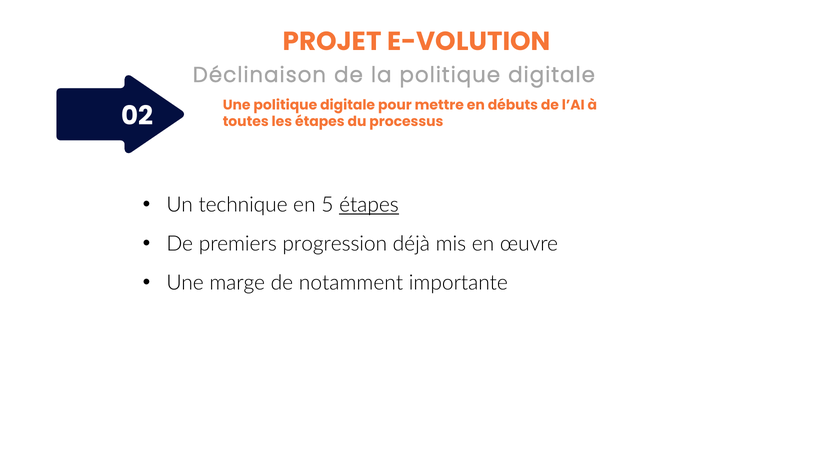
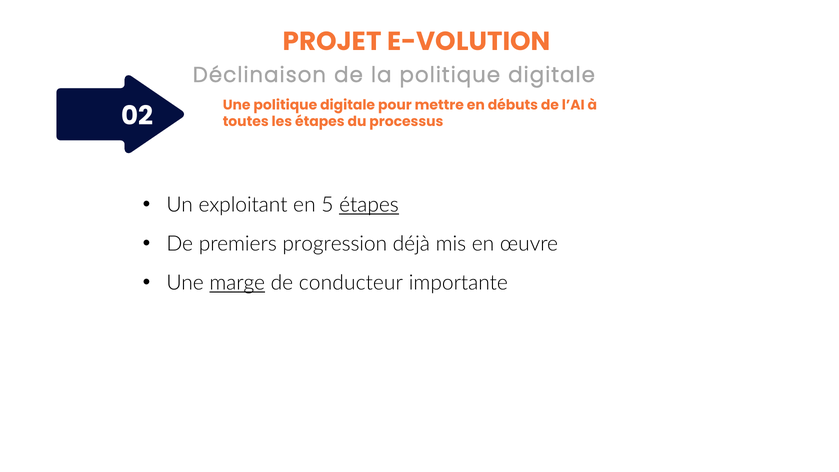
technique: technique -> exploitant (243, 205)
marge underline: none -> present (237, 283)
notamment: notamment -> conducteur (351, 283)
